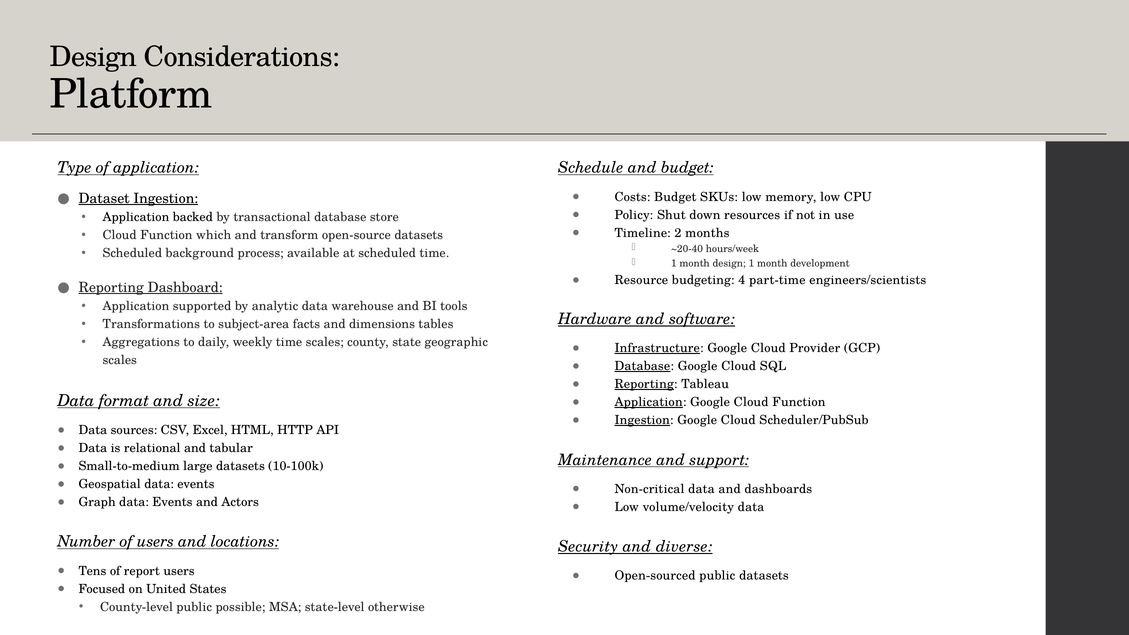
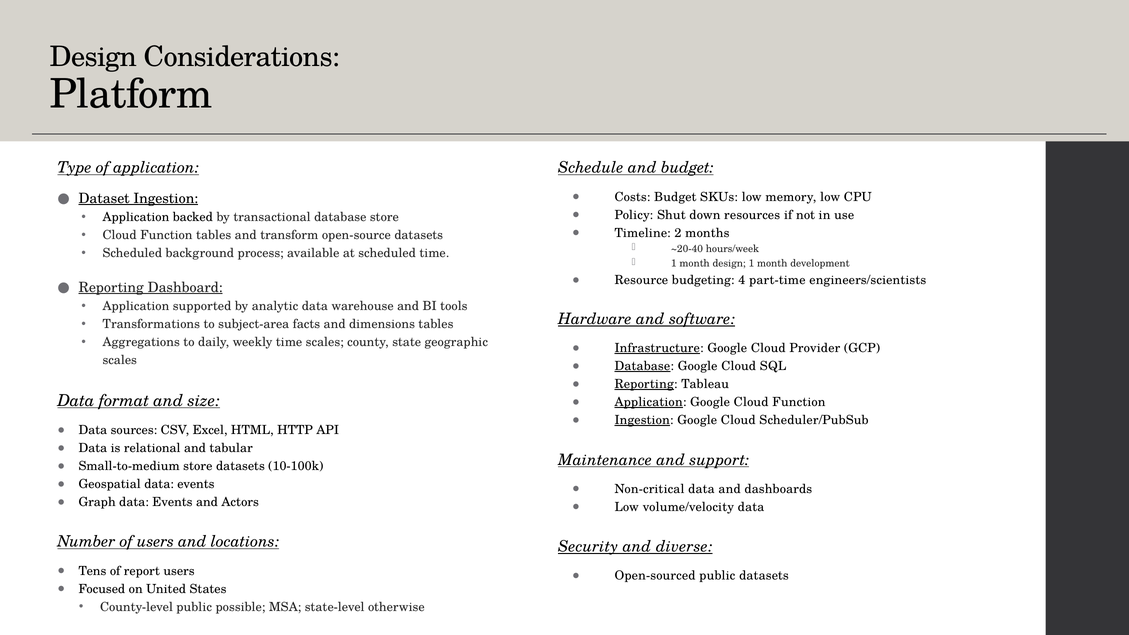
Function which: which -> tables (214, 235)
Small-to-medium large: large -> store (198, 466)
